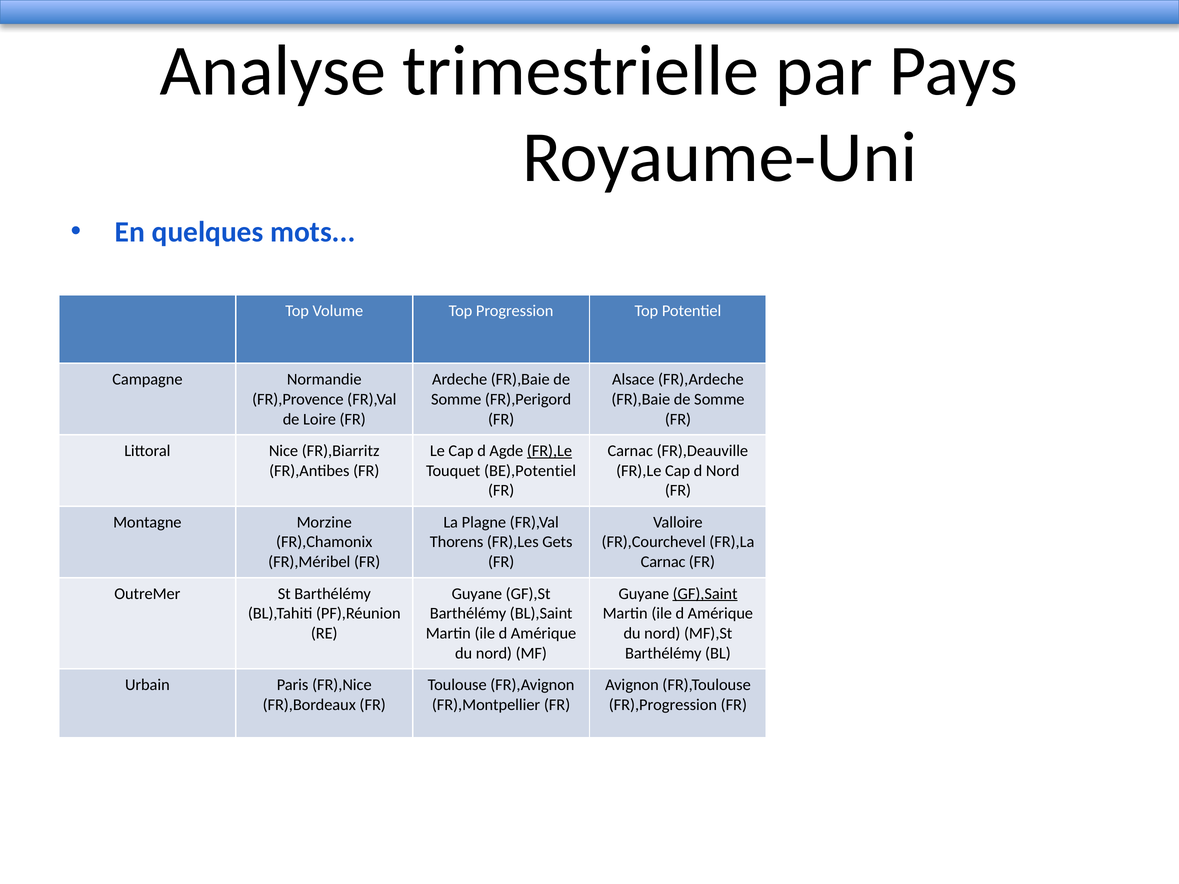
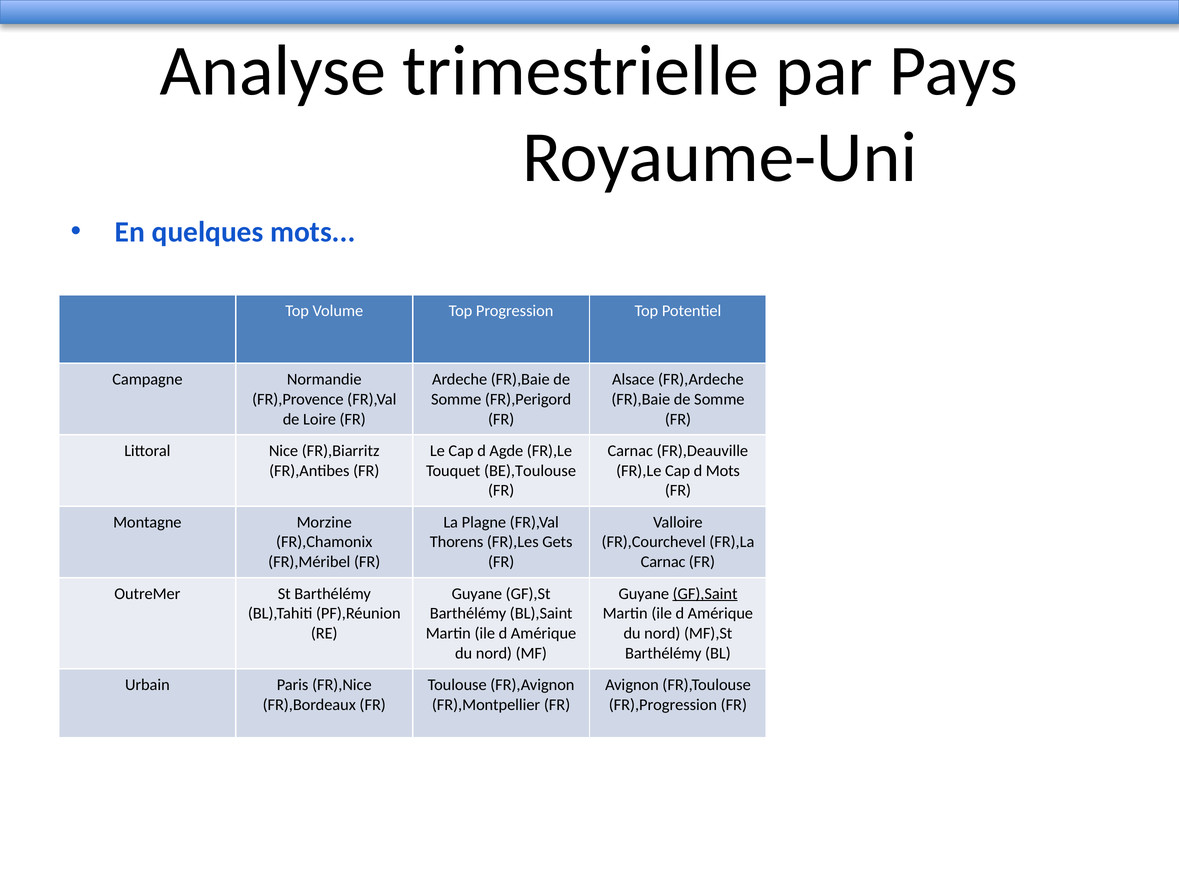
FR),Le underline: present -> none (549, 451)
BE),Potentiel: BE),Potentiel -> BE),Toulouse (530, 471)
d Nord: Nord -> Mots (723, 471)
